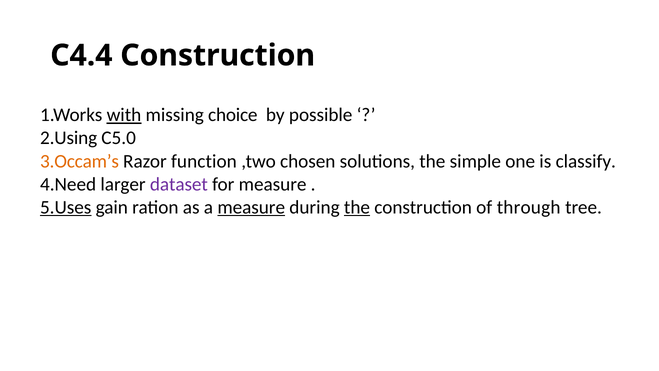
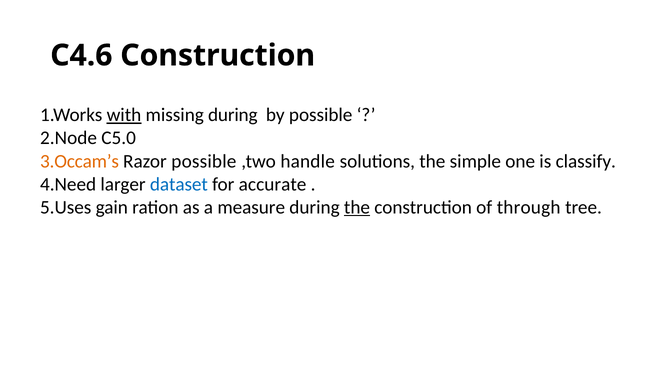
C4.4: C4.4 -> C4.6 (81, 55)
missing choice: choice -> during (233, 115)
2.Using: 2.Using -> 2.Node (69, 138)
Razor function: function -> possible (204, 161)
chosen: chosen -> handle (308, 161)
dataset colour: purple -> blue (179, 184)
for measure: measure -> accurate (273, 184)
5.Uses underline: present -> none (66, 207)
measure underline: present -> none (251, 207)
